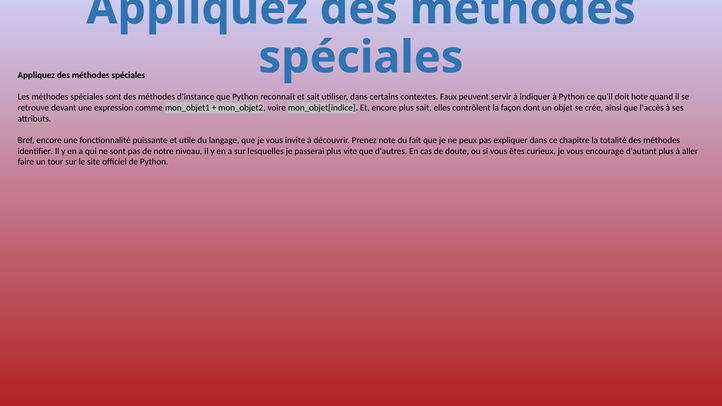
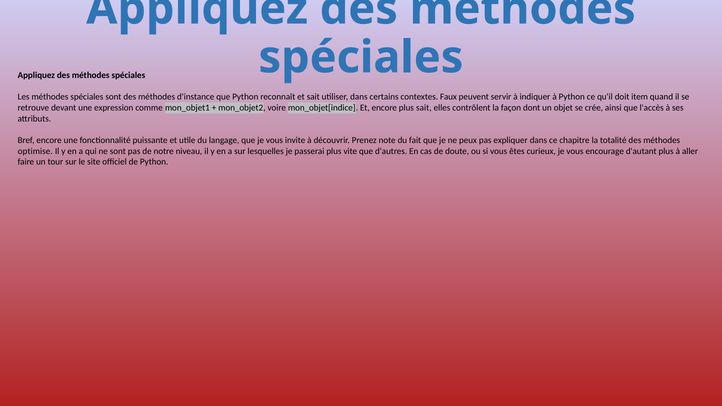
hote: hote -> item (640, 97)
identifier: identifier -> optimise (35, 151)
